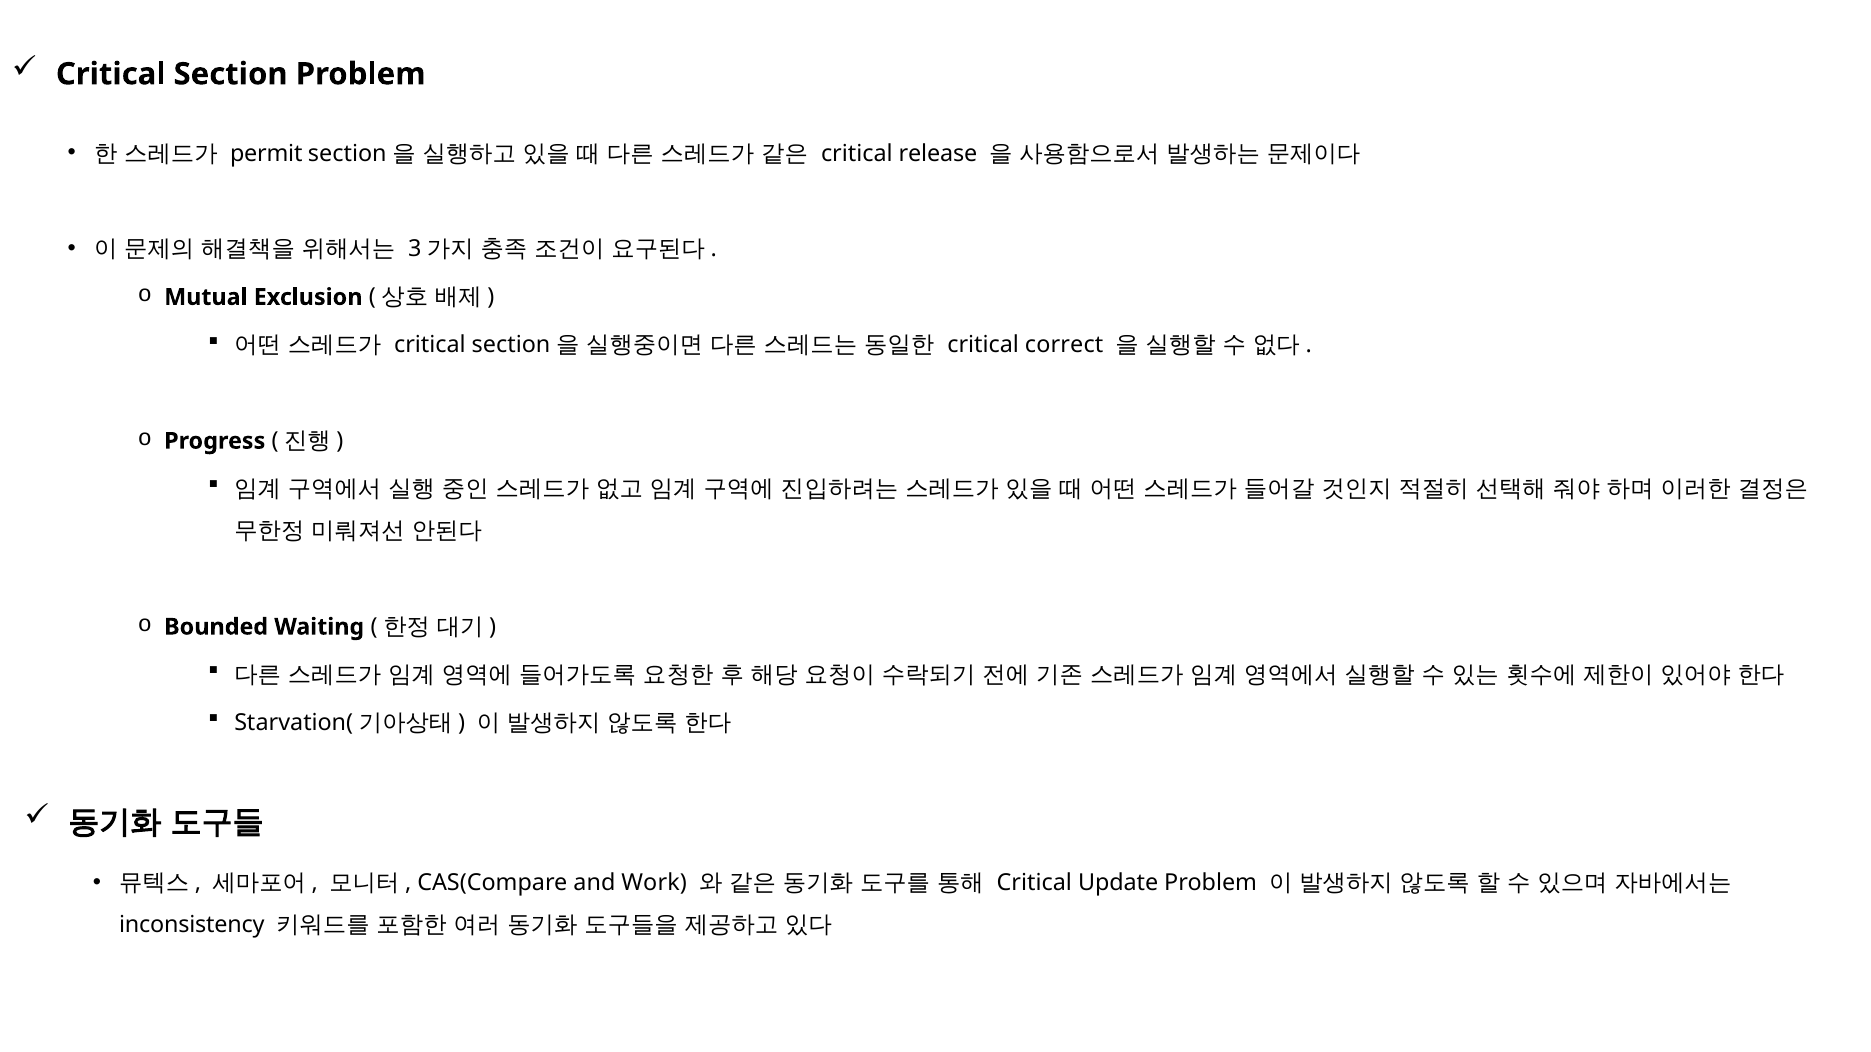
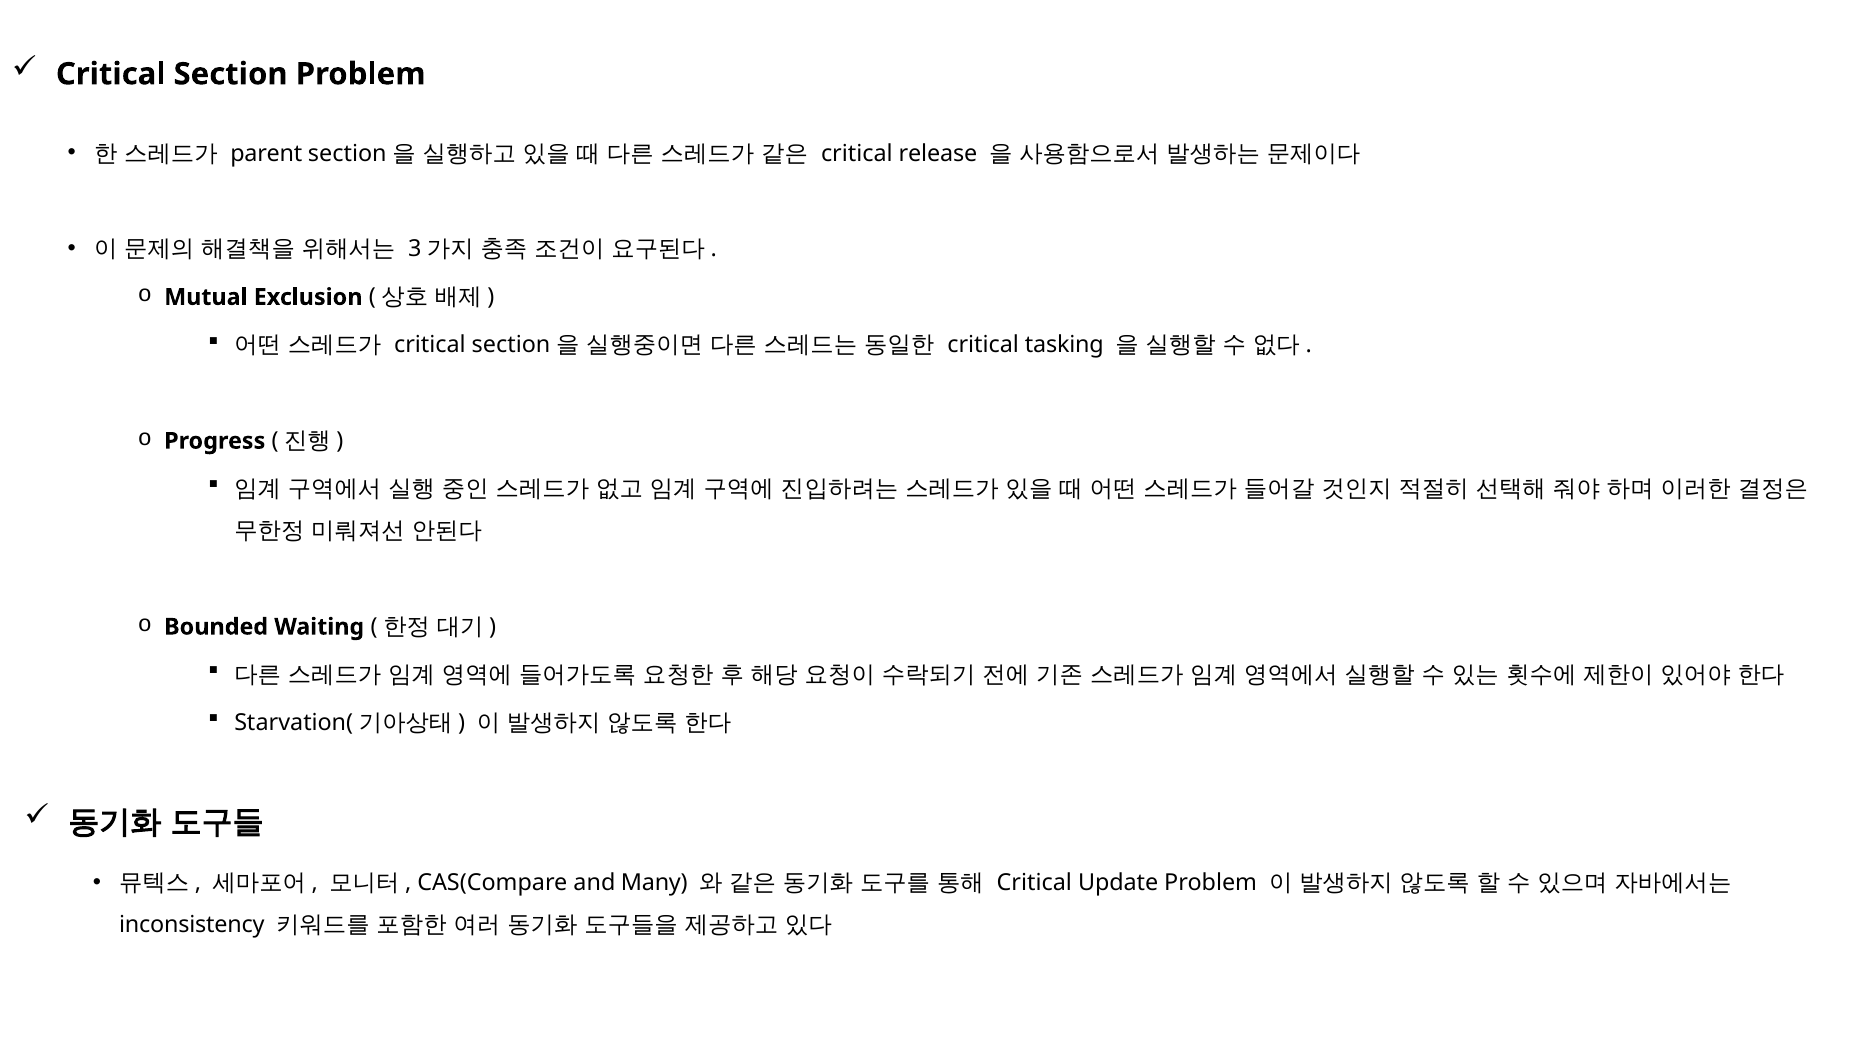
permit: permit -> parent (266, 153)
correct: correct -> tasking (1064, 345)
Work: Work -> Many (654, 883)
